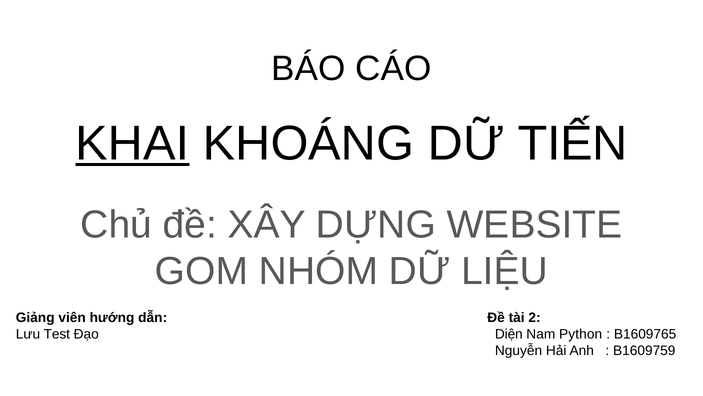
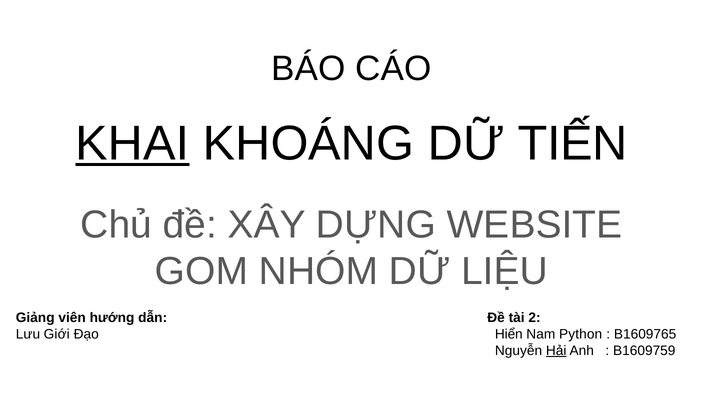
Test: Test -> Giới (57, 334)
Diện: Diện -> Hiển (509, 334)
Hải underline: none -> present (556, 350)
